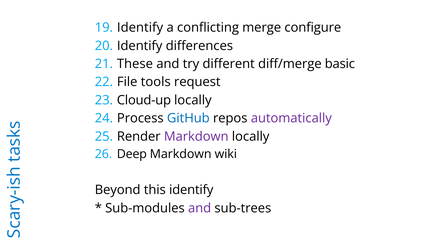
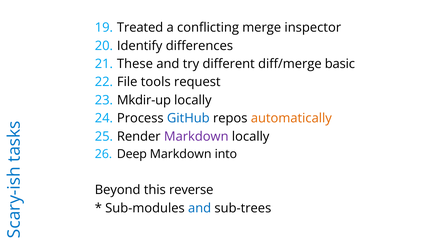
Identify: Identify -> Treated (140, 28)
configure: configure -> inspector (313, 28)
Cloud-up: Cloud-up -> Mkdir-up (144, 100)
automatically colour: purple -> orange (291, 118)
wiki: wiki -> into (226, 154)
this identify: identify -> reverse (191, 190)
and colour: purple -> blue (200, 208)
